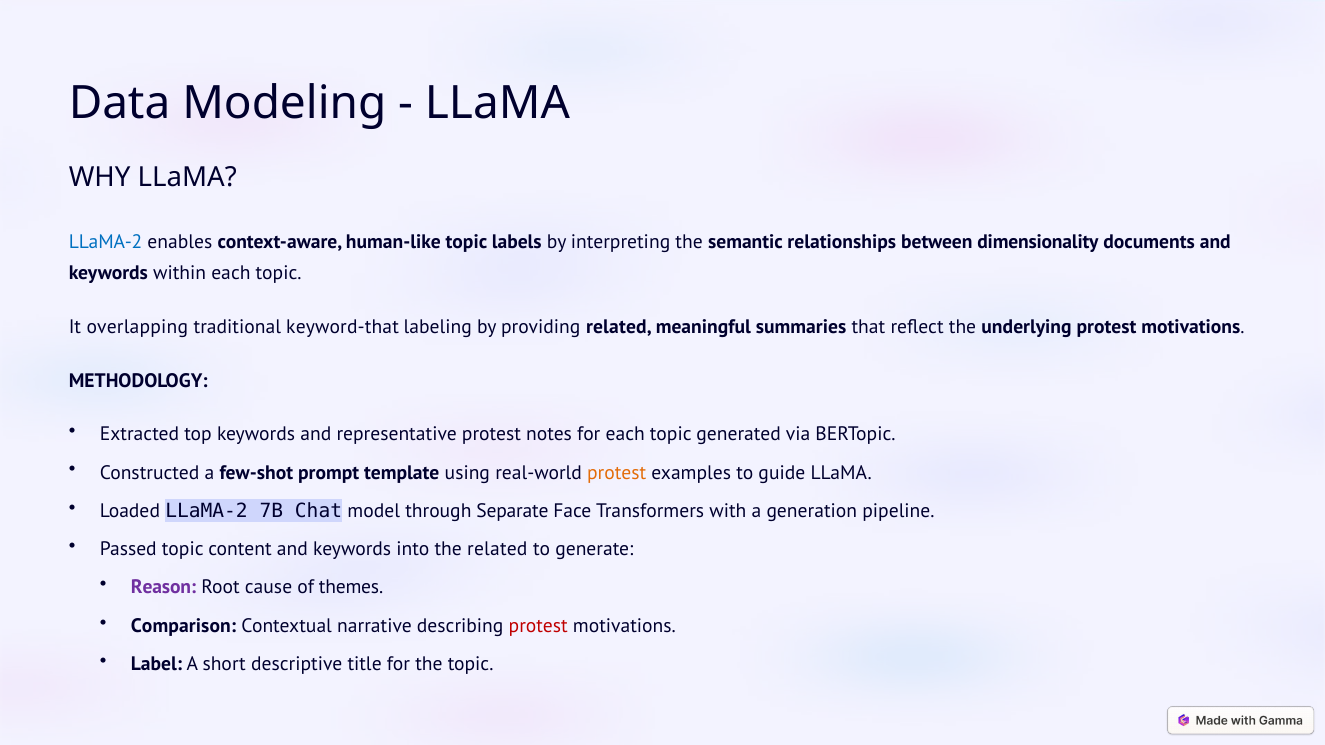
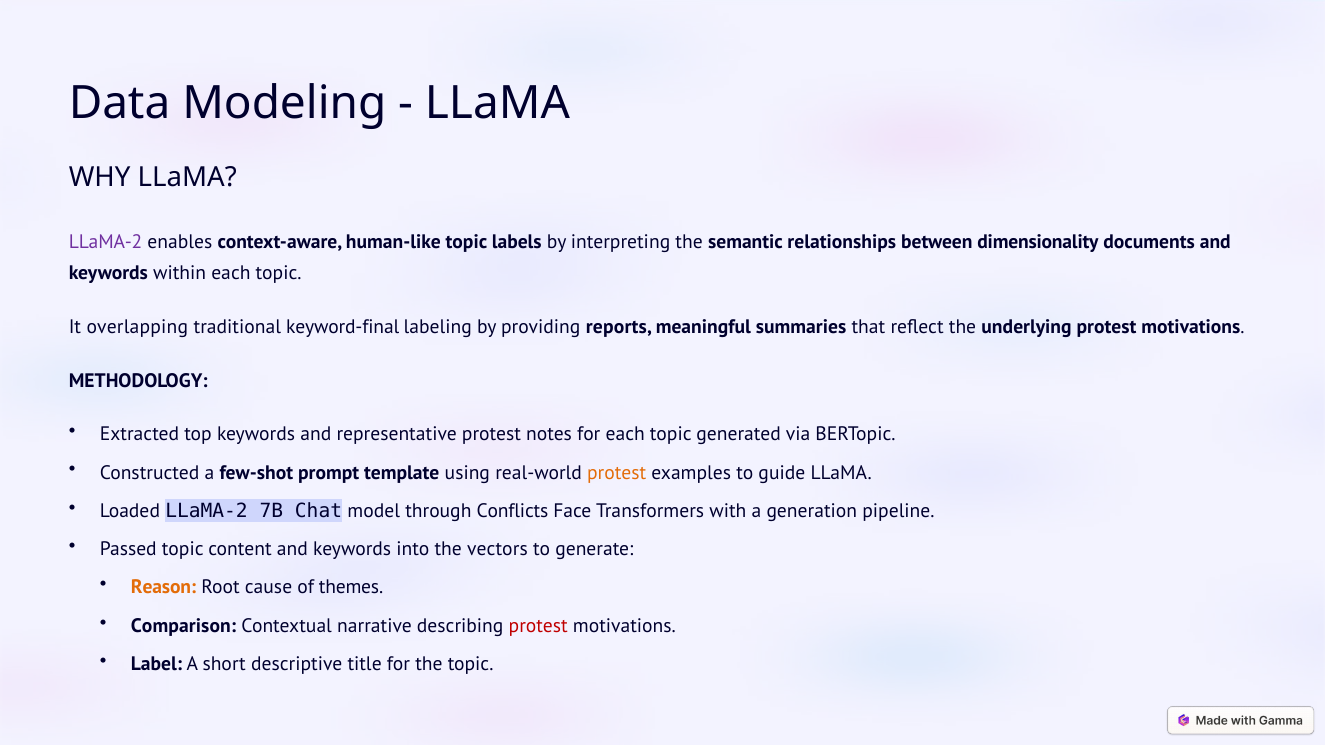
LLaMA-2 colour: blue -> purple (106, 242)
keyword-that: keyword-that -> keyword-final (343, 327)
providing related: related -> reports (619, 327)
Separate: Separate -> Conflicts (512, 511)
the related: related -> vectors (497, 549)
Reason colour: purple -> orange (164, 588)
